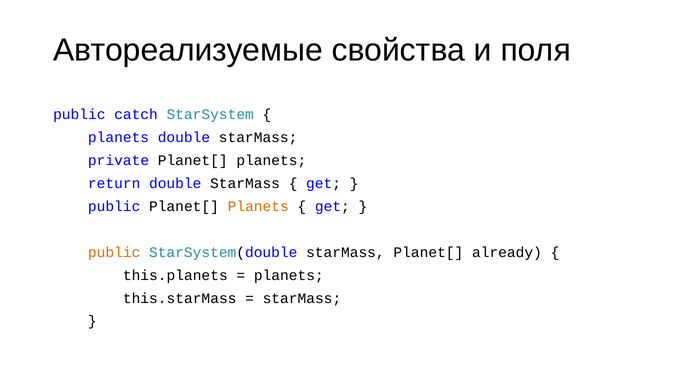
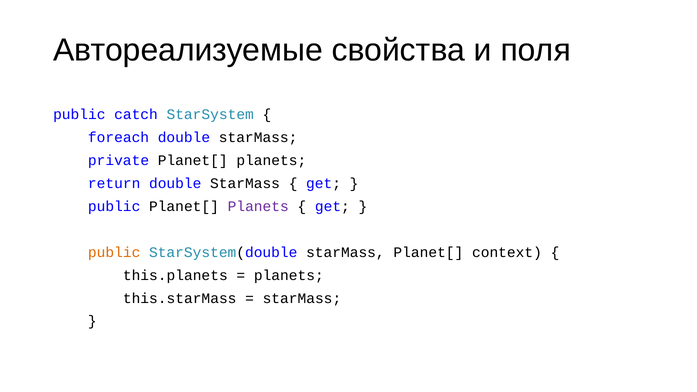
planets: planets -> foreach (119, 138)
Planets colour: orange -> purple (258, 206)
already: already -> context (507, 252)
